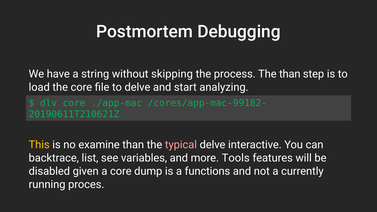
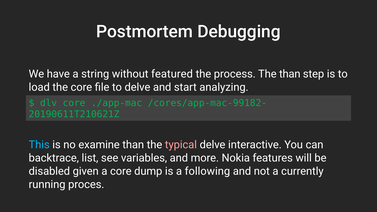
skipping: skipping -> featured (172, 74)
This colour: yellow -> light blue (39, 145)
Tools: Tools -> Nokia (236, 158)
functions: functions -> following (207, 171)
